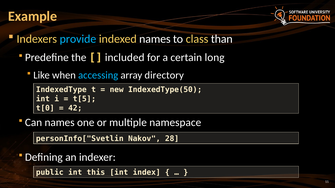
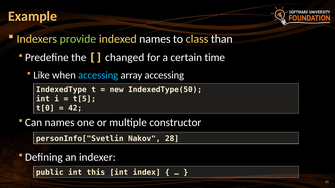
provide colour: light blue -> light green (78, 39)
included: included -> changed (125, 58)
long: long -> time (215, 58)
array directory: directory -> accessing (164, 75)
namespace: namespace -> constructor (175, 123)
